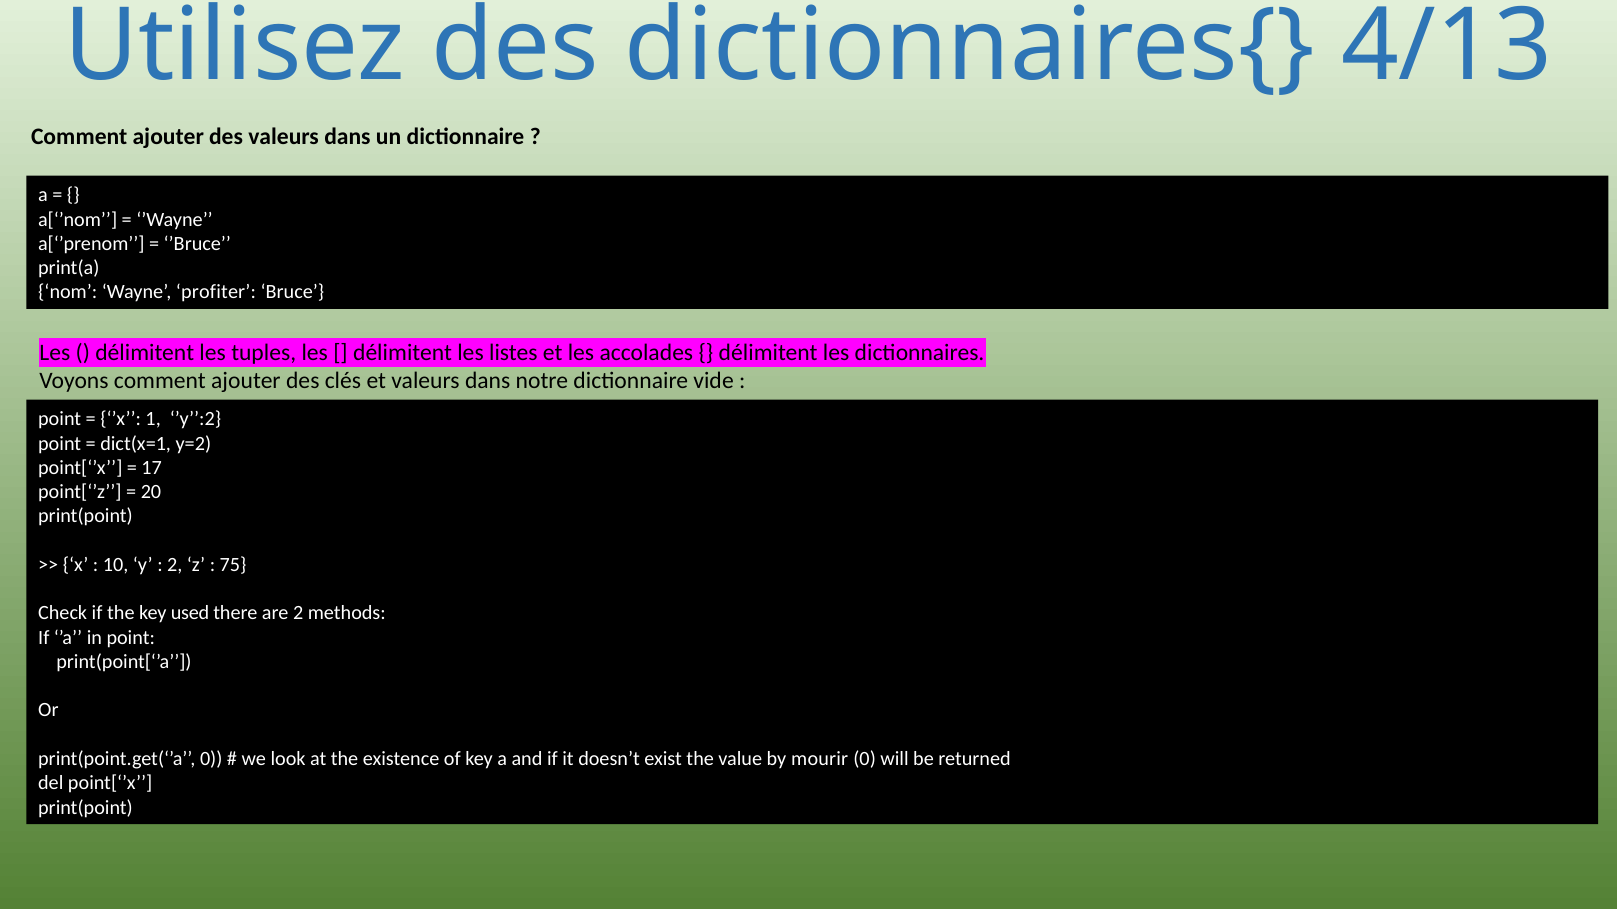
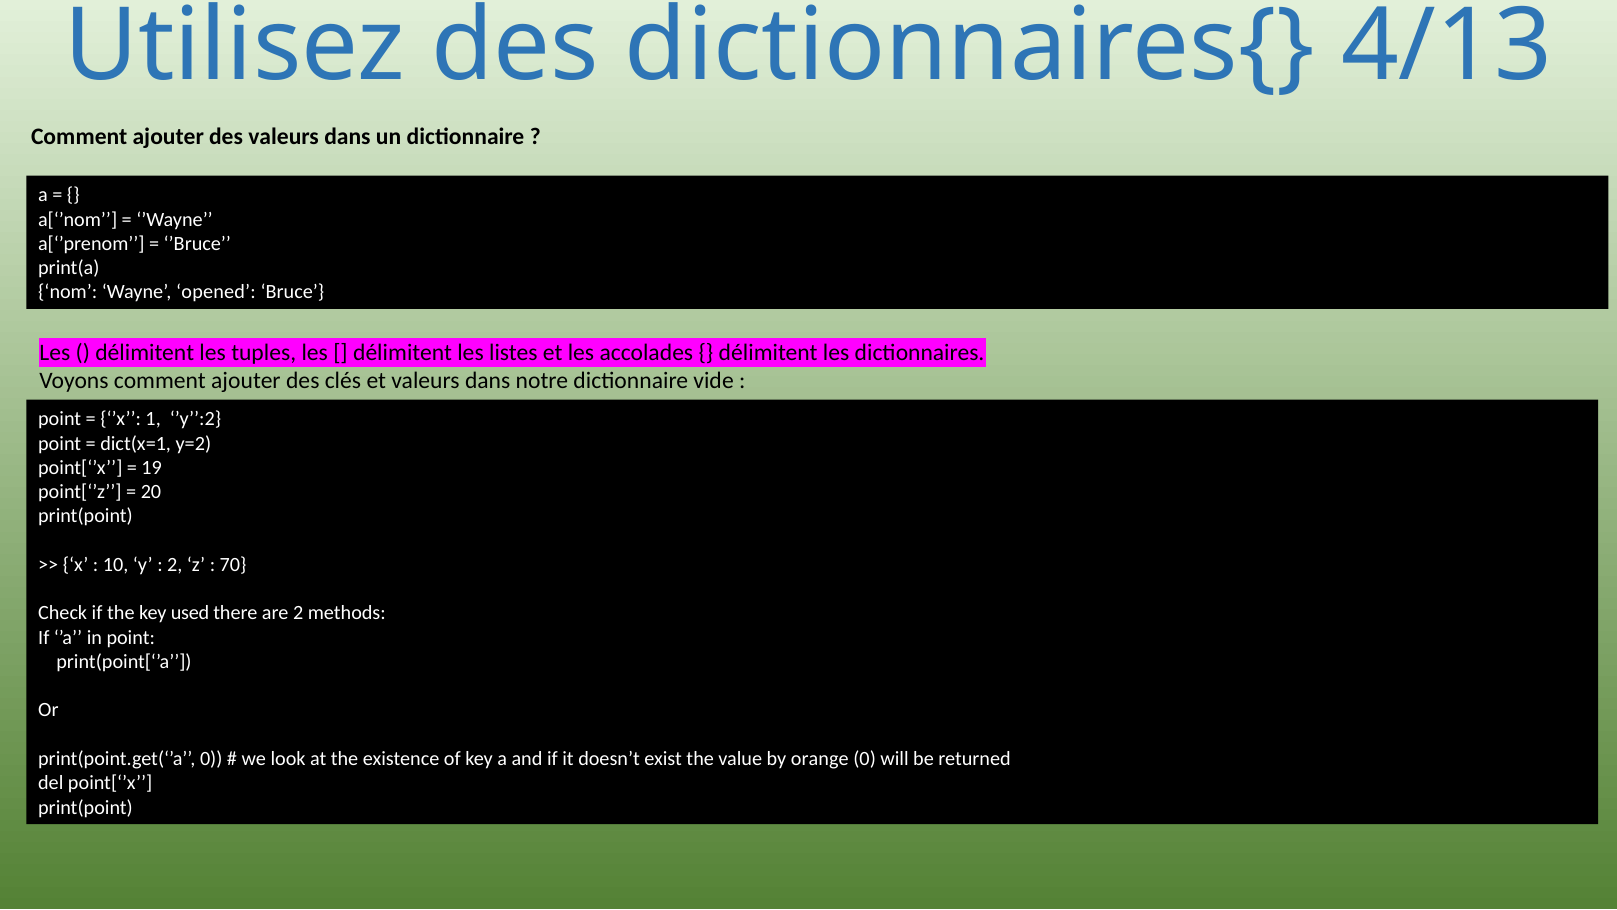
profiter: profiter -> opened (216, 292)
17: 17 -> 19 (152, 467)
75: 75 -> 70 (233, 564)
mourir: mourir -> orange (820, 758)
